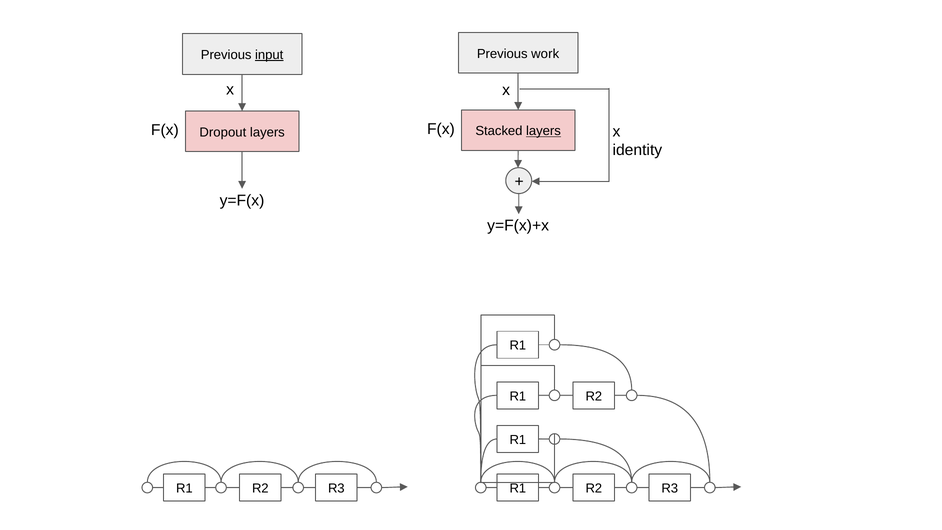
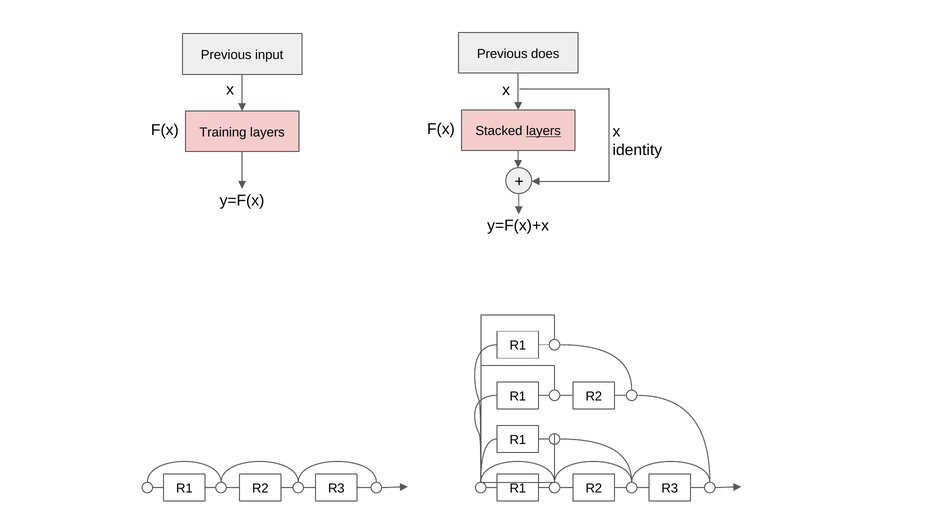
work: work -> does (545, 54)
input underline: present -> none (269, 55)
Dropout: Dropout -> Training (223, 132)
